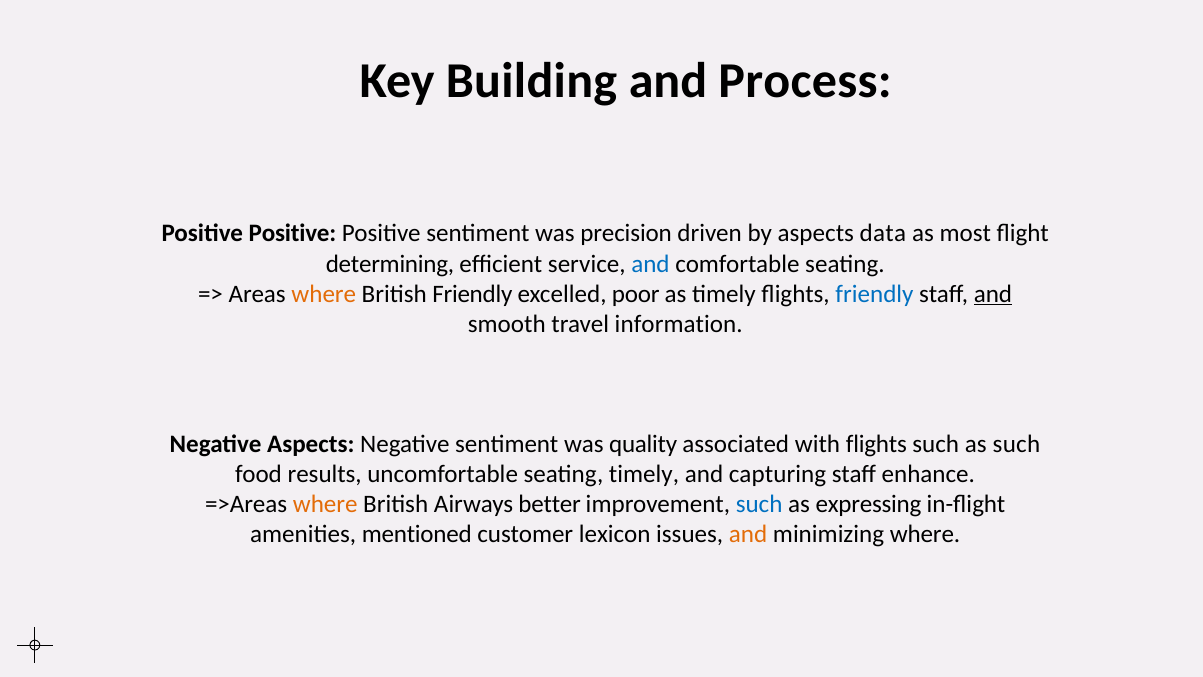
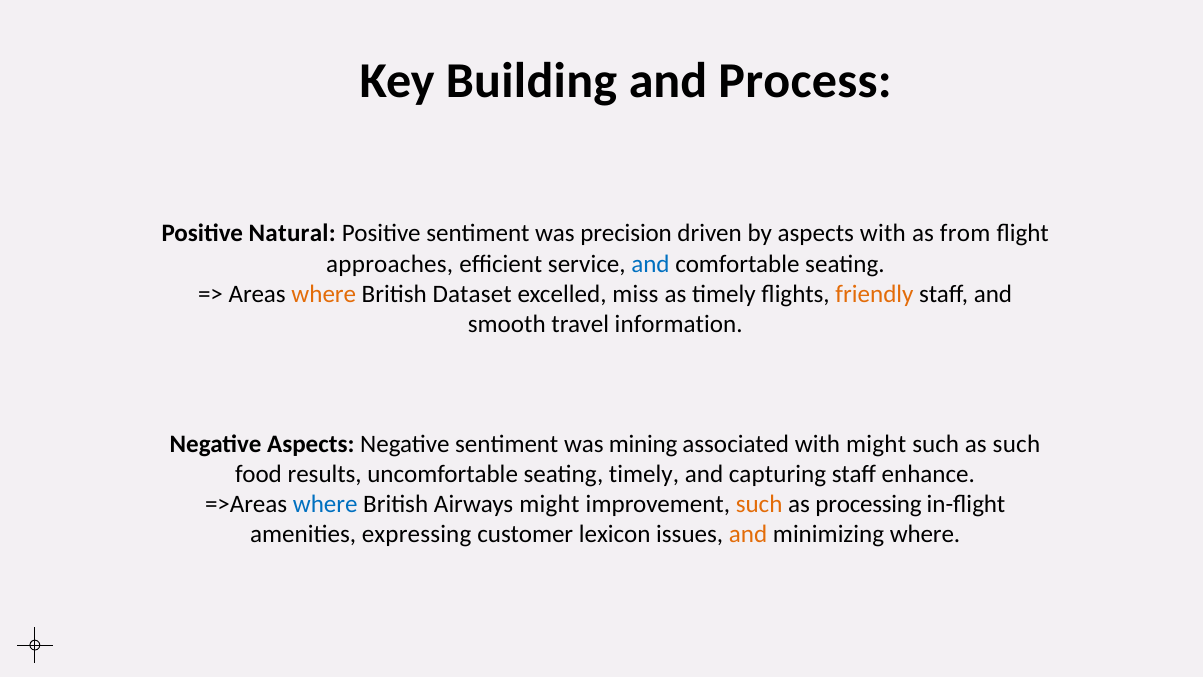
Positive: Positive -> Natural (292, 234)
aspects data: data -> with (883, 234)
most: most -> from (965, 234)
determining: determining -> approaches (390, 264)
British Friendly: Friendly -> Dataset (472, 294)
poor: poor -> miss (635, 294)
friendly colour: blue -> orange (874, 294)
and underline: present -> none (993, 294)
quality: quality -> mining (643, 444)
with flights: flights -> might (876, 444)
where colour: orange -> blue (325, 504)
Airways better: better -> might (549, 504)
such colour: blue -> orange (759, 504)
expressing: expressing -> processing (869, 504)
mentioned: mentioned -> expressing (417, 534)
